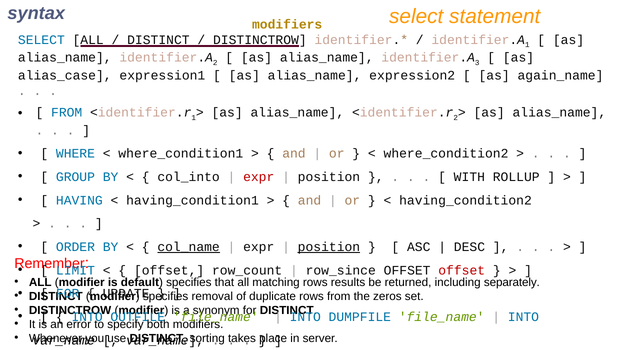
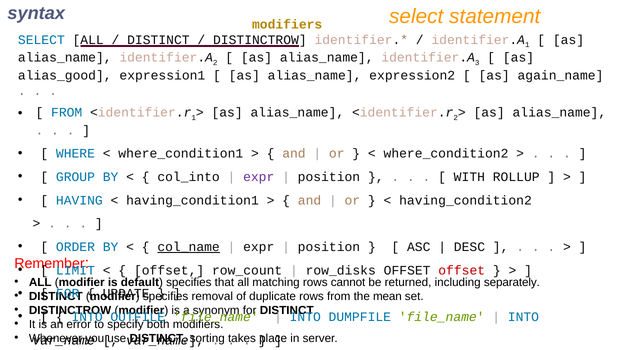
alias_case: alias_case -> alias_good (65, 75)
expr colour: red -> purple (259, 177)
position underline: present -> none (329, 247)
row_since: row_since -> row_disks (341, 271)
results: results -> cannot (348, 283)
zeros: zeros -> mean (387, 297)
